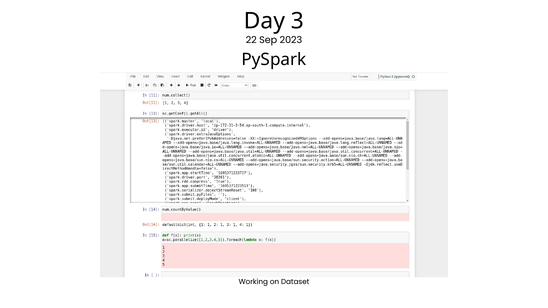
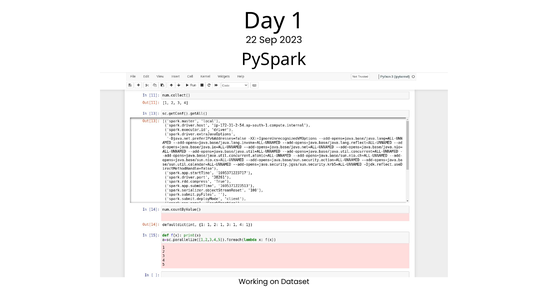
3: 3 -> 1 (298, 21)
